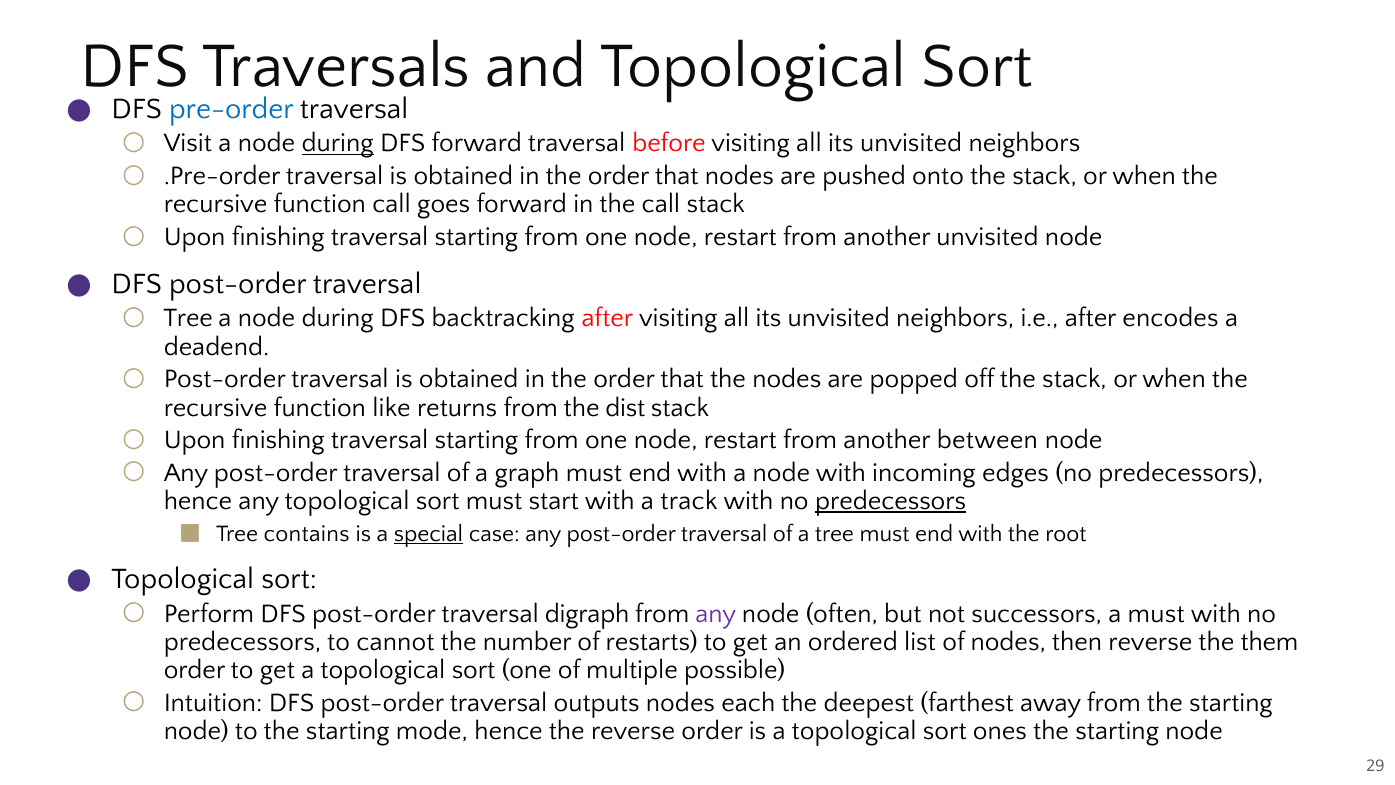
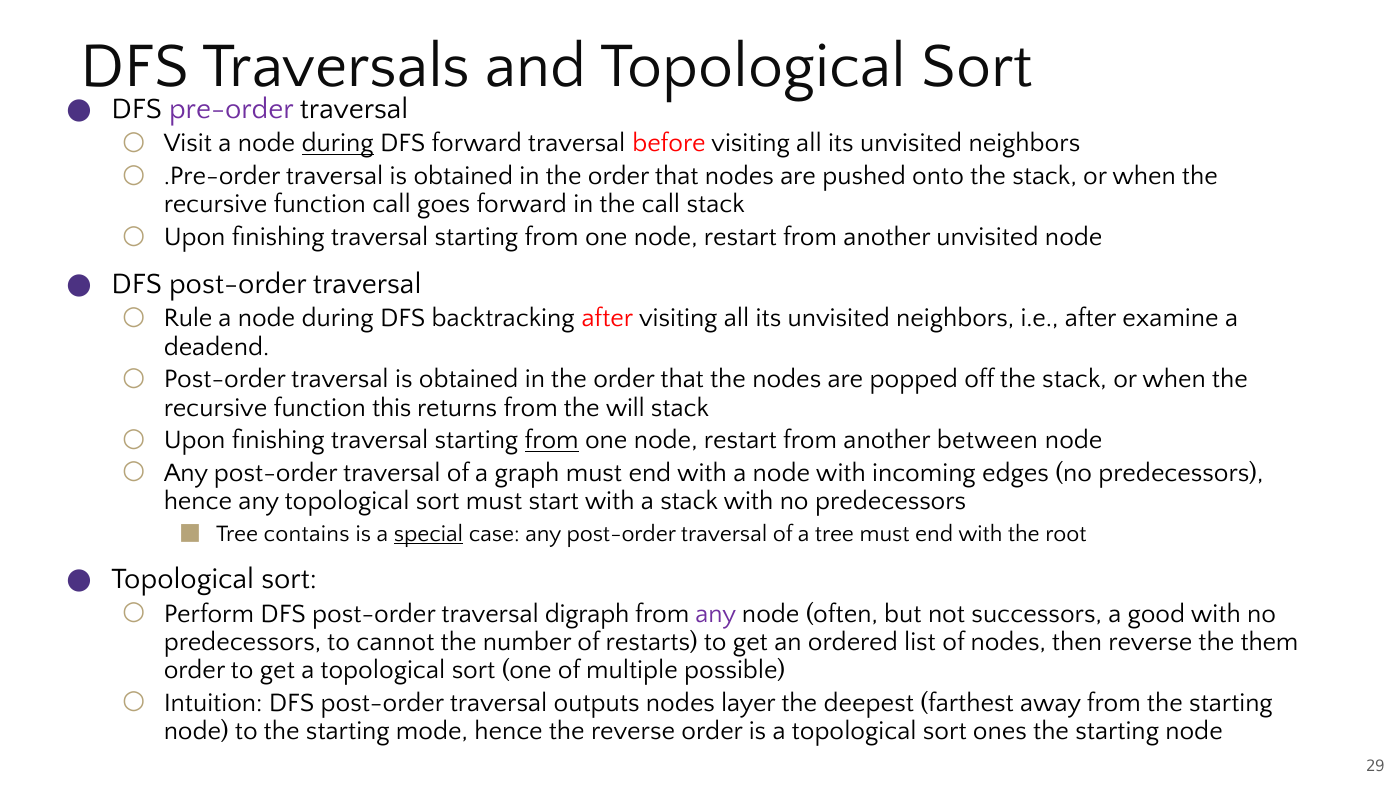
pre-order colour: blue -> purple (231, 109)
Tree: Tree -> Rule (188, 318)
encodes: encodes -> examine (1171, 318)
like: like -> this (392, 407)
dist: dist -> will (625, 407)
from underline: none -> present (552, 440)
a track: track -> stack (689, 501)
predecessors underline: present -> none (891, 501)
a must: must -> good (1156, 613)
each: each -> layer (748, 702)
